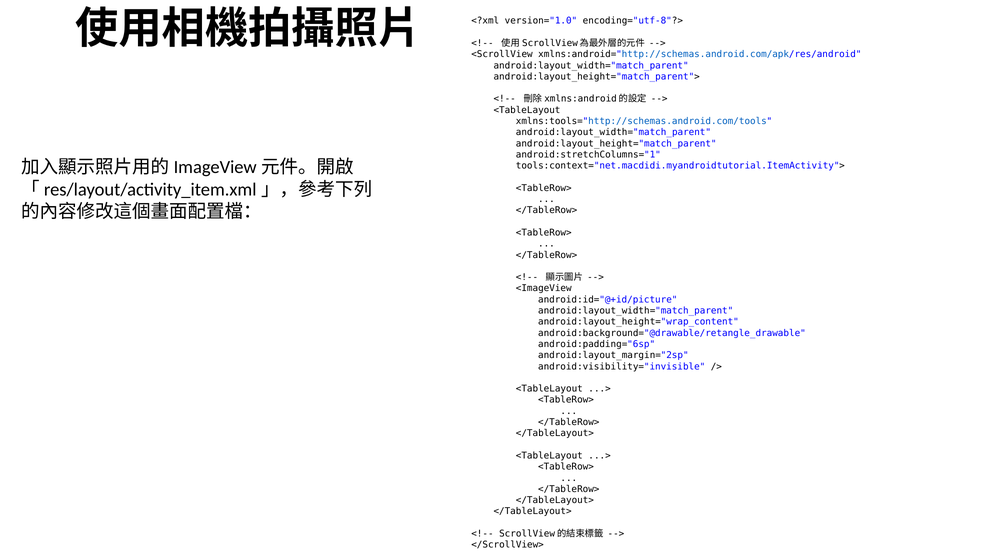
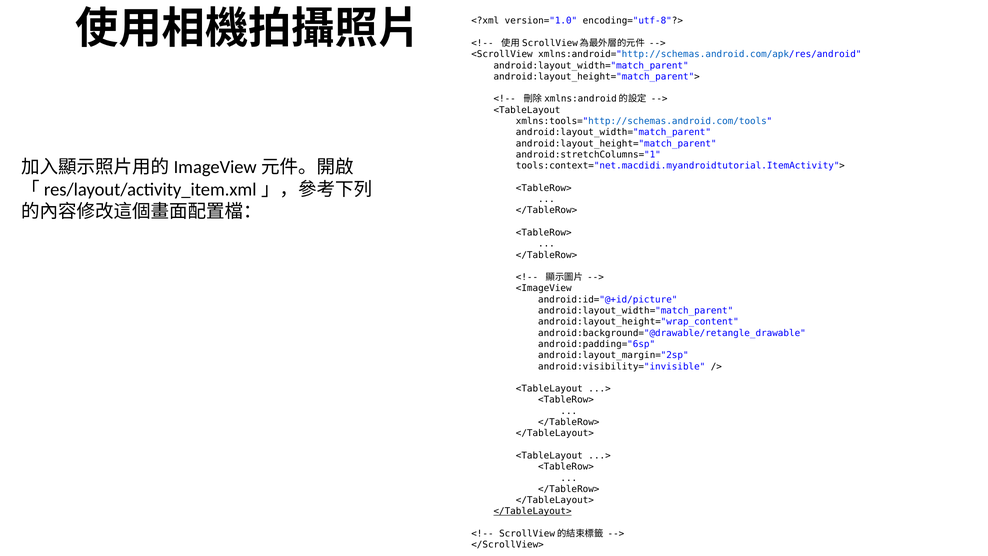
</TableLayout> underline: none -> present (533, 511)
